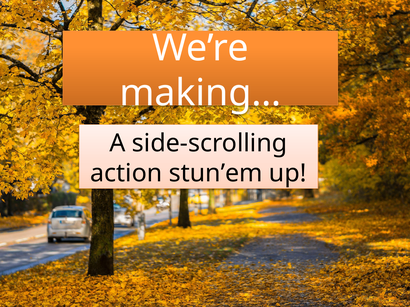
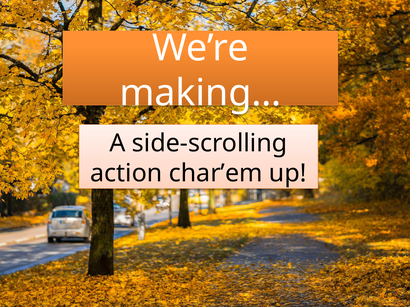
stun’em: stun’em -> char’em (216, 174)
